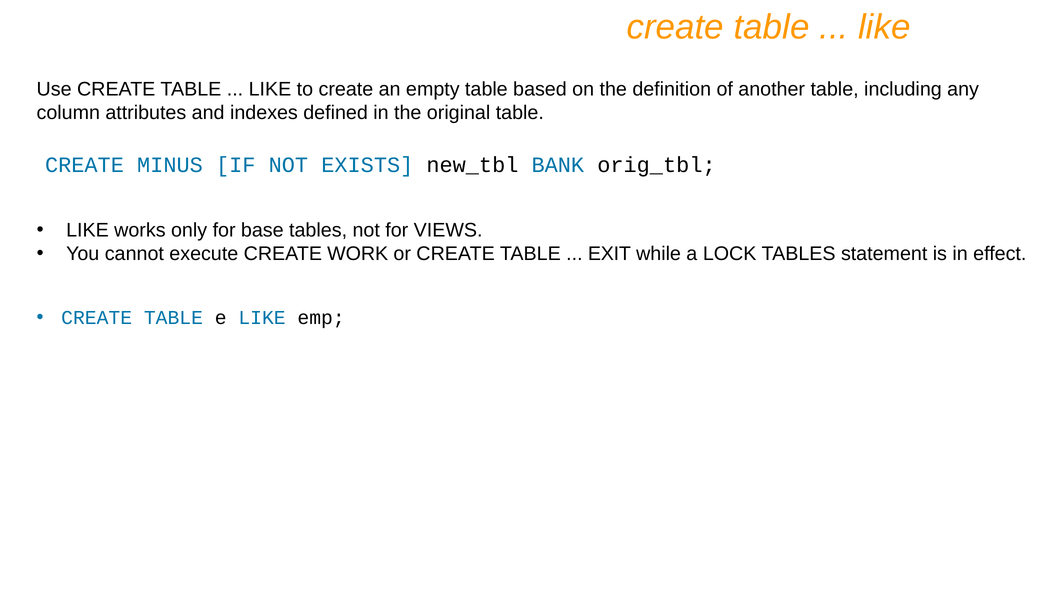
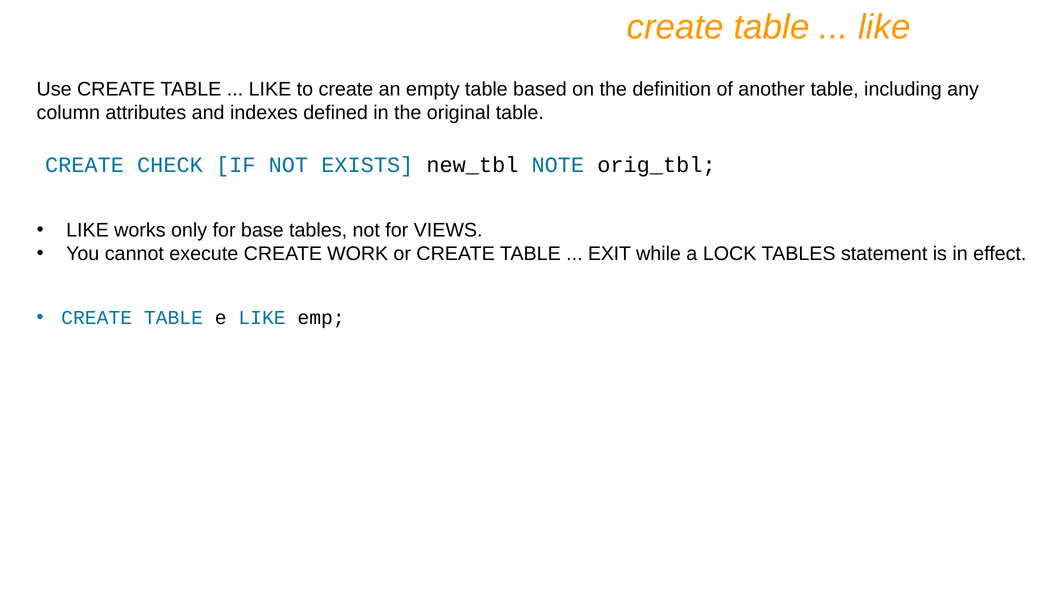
MINUS: MINUS -> CHECK (170, 165)
BANK: BANK -> NOTE (558, 165)
